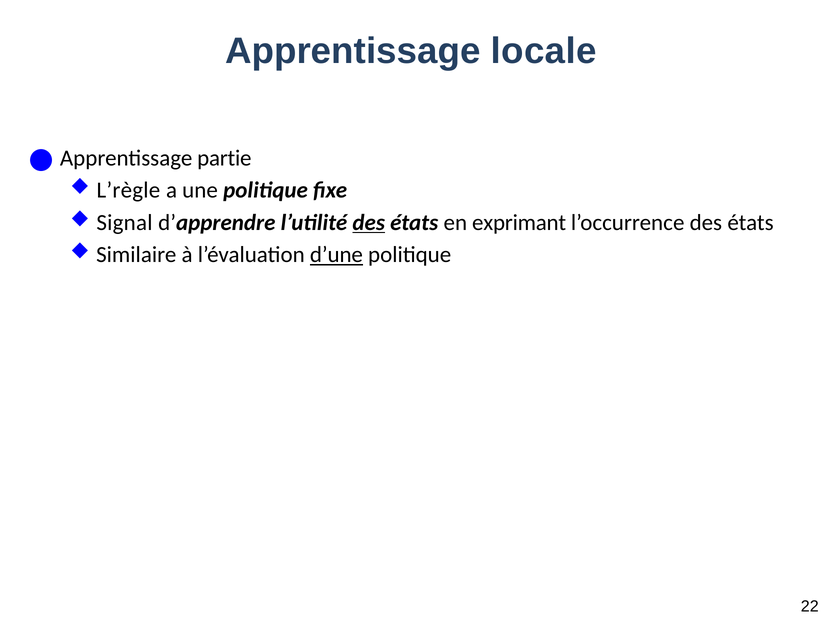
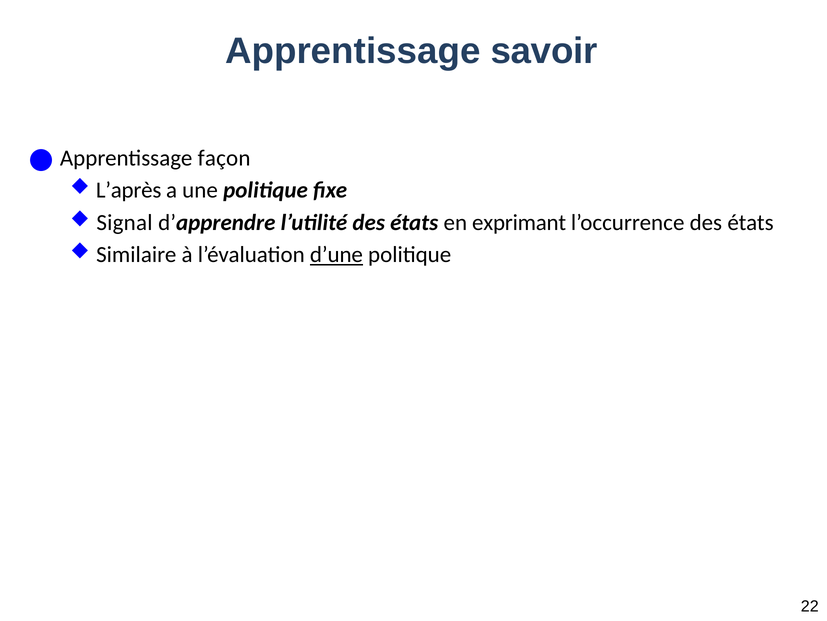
locale: locale -> savoir (544, 51)
partie: partie -> façon (224, 158)
L’règle: L’règle -> L’après (129, 190)
des underline: present -> none (369, 222)
